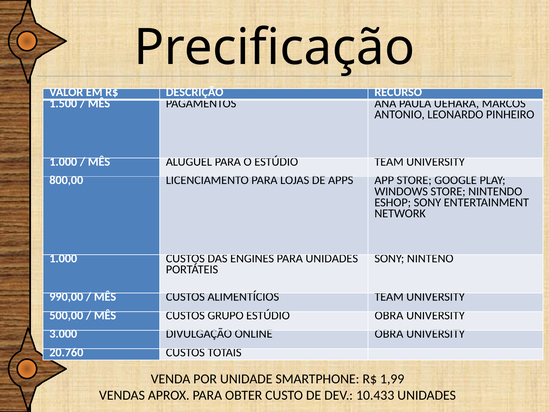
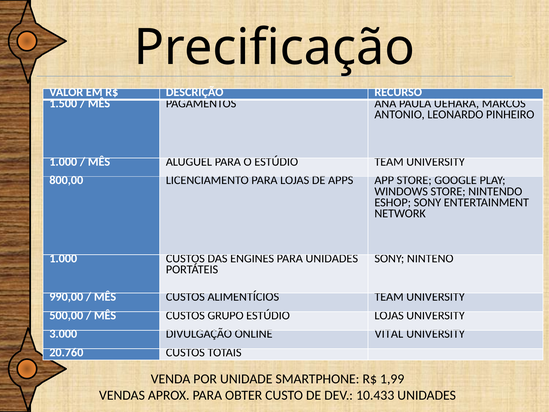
ESTÚDIO OBRA: OBRA -> LOJAS (389, 315)
ONLINE OBRA: OBRA -> VITAL (389, 334)
